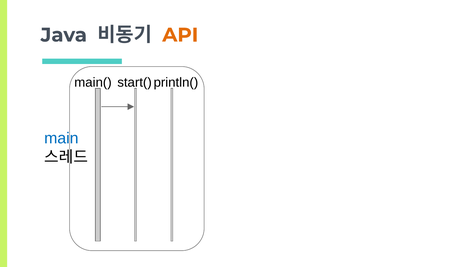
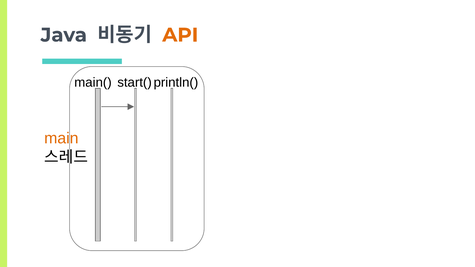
main colour: blue -> orange (61, 139)
